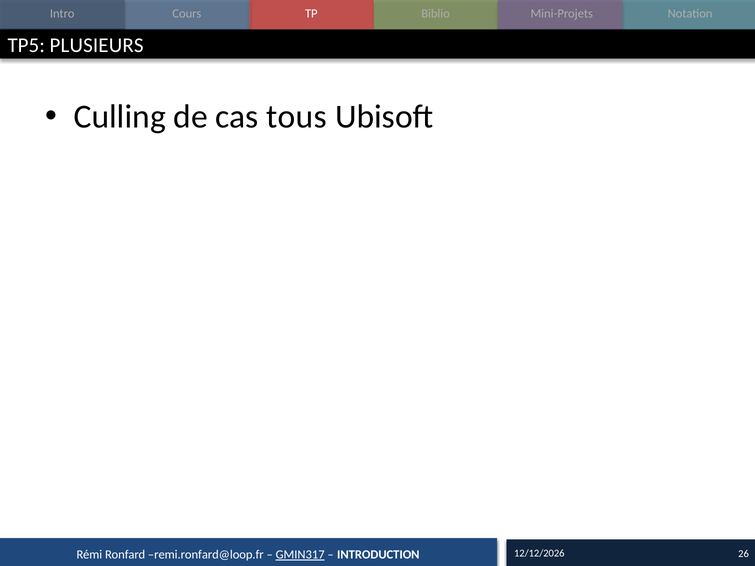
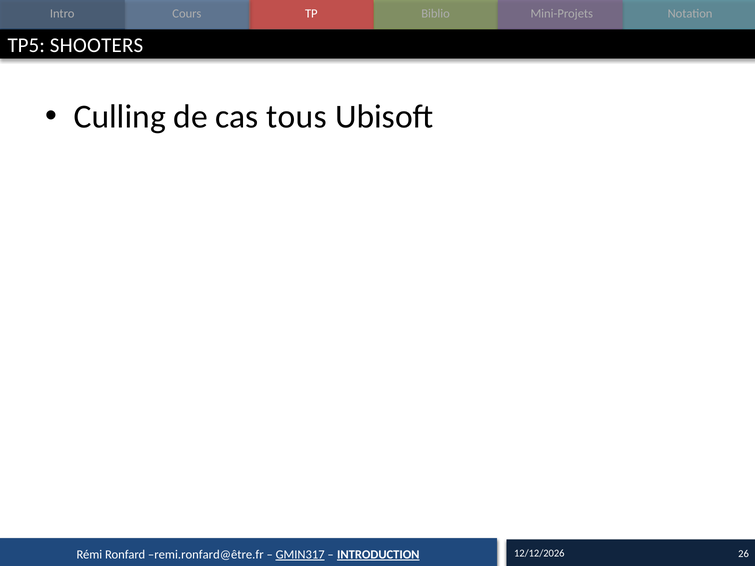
PLUSIEURS: PLUSIEURS -> SHOOTERS (97, 45)
remi.ronfard@loop.fr: remi.ronfard@loop.fr -> remi.ronfard@être.fr (206, 555)
INTRODUCTION underline: none -> present (378, 555)
